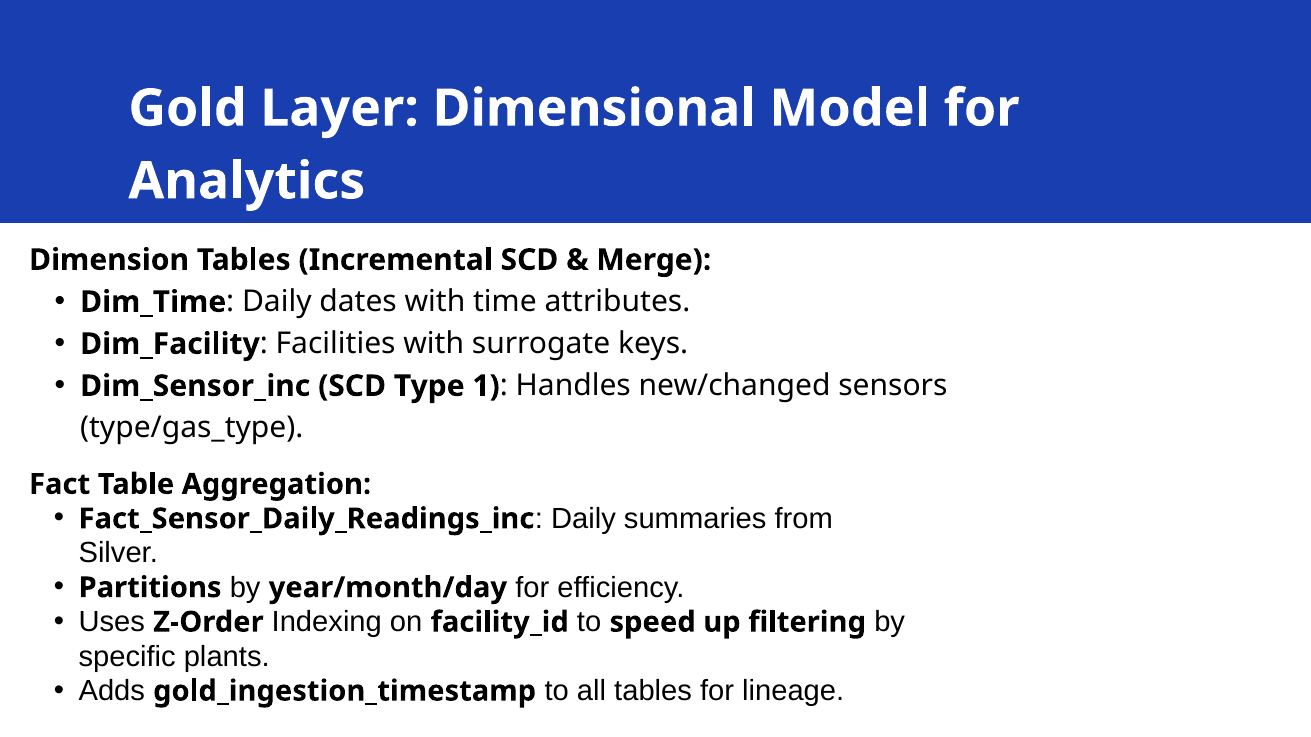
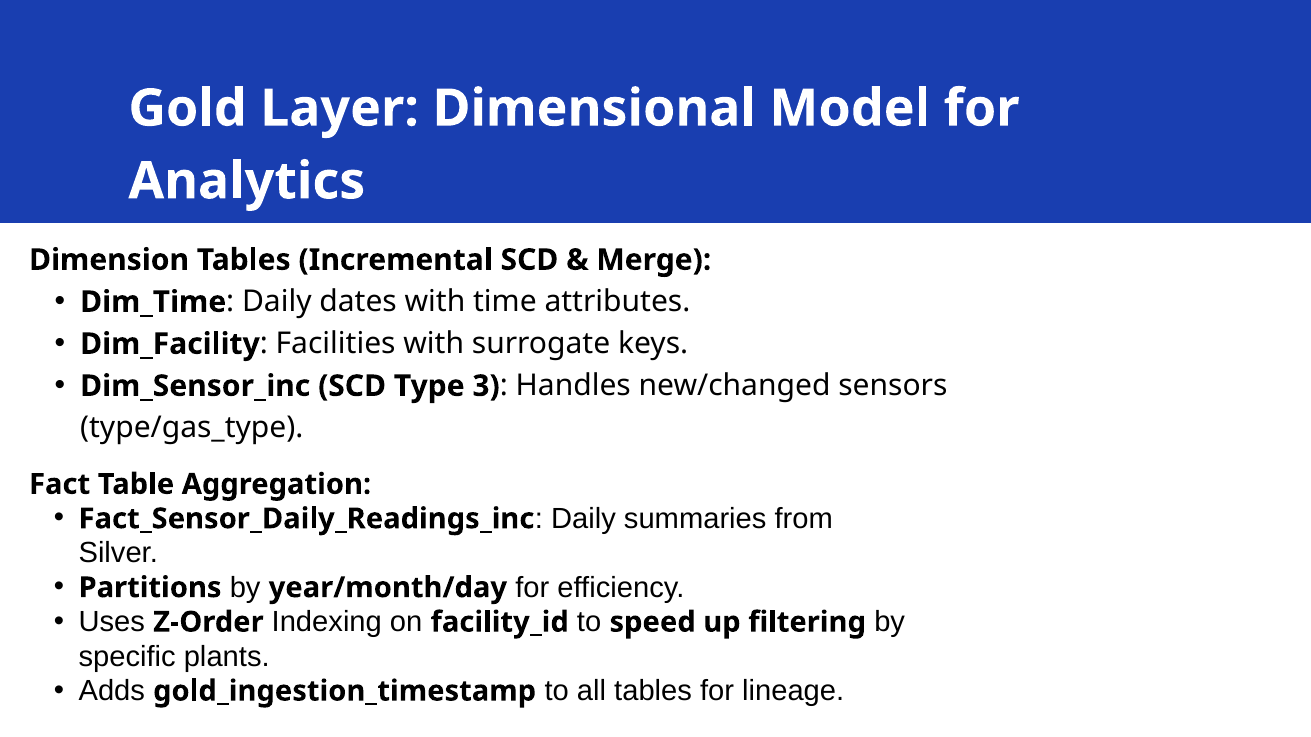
1: 1 -> 3 (486, 386)
